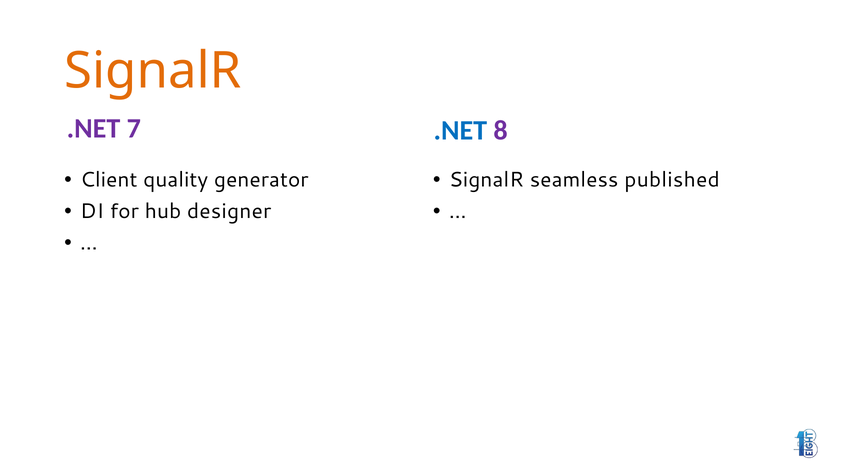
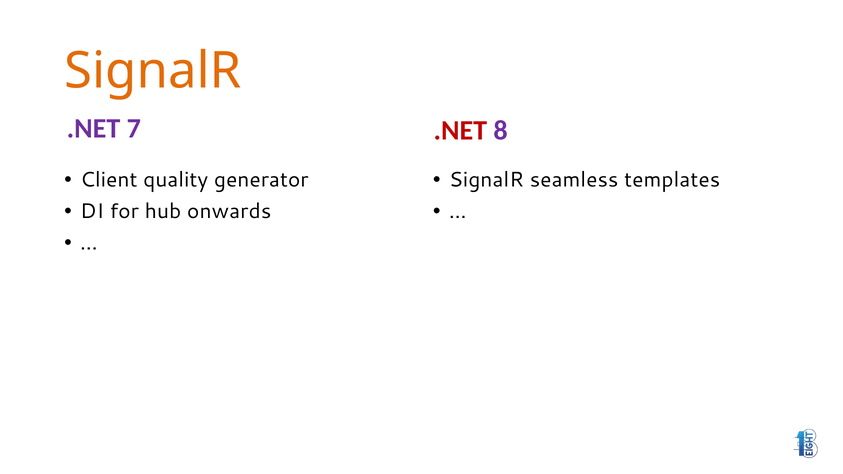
.NET colour: blue -> red (460, 130)
published: published -> templates (672, 180)
designer: designer -> onwards (229, 212)
